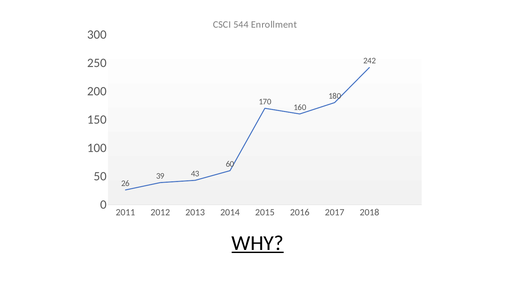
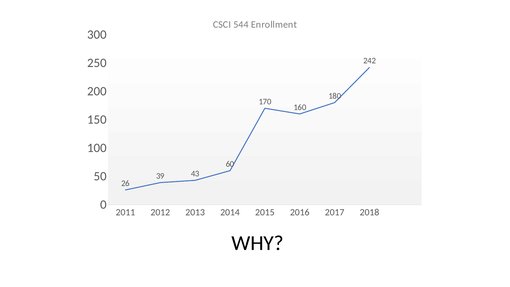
WHY underline: present -> none (258, 243)
